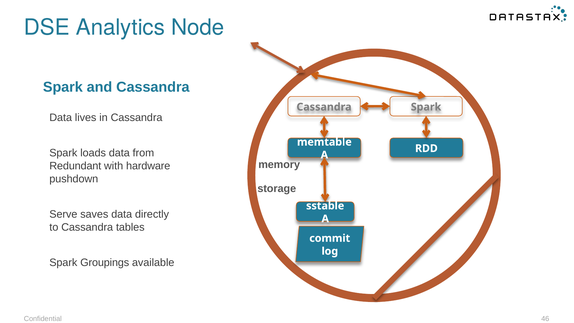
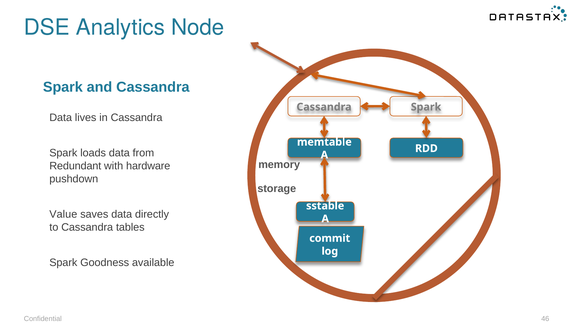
Serve: Serve -> Value (63, 214)
Groupings: Groupings -> Goodness (105, 262)
